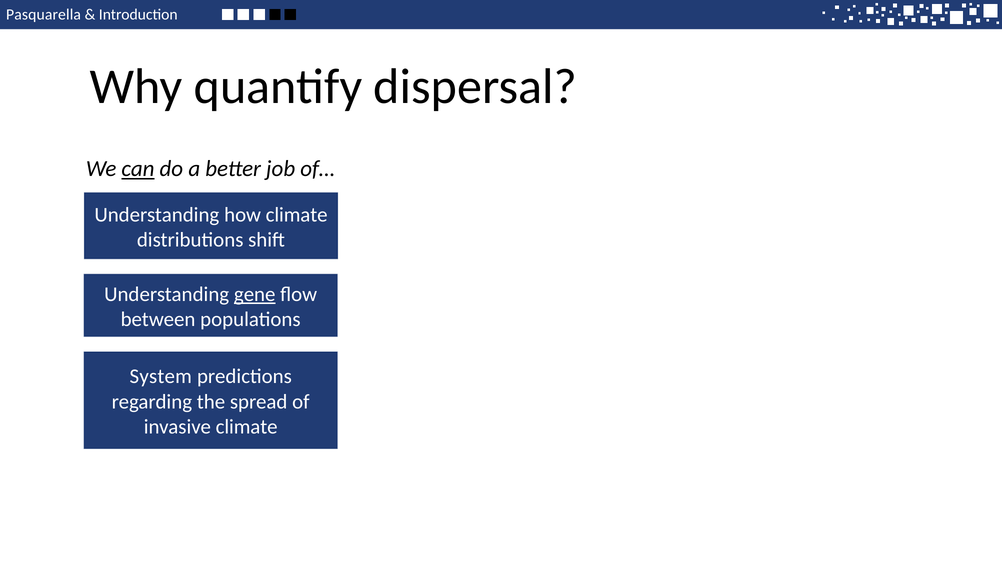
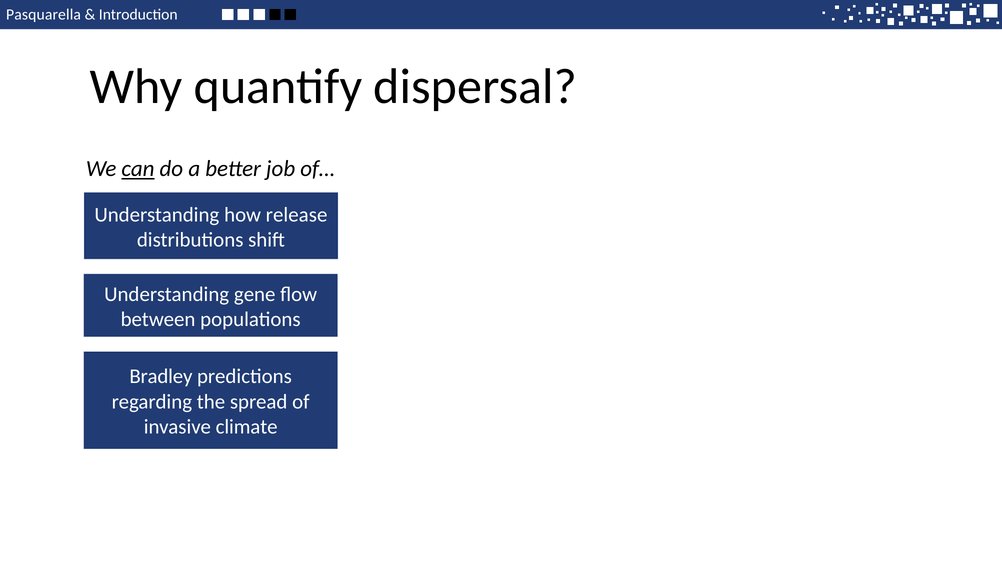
how climate: climate -> release (297, 215)
gene underline: present -> none (255, 294)
System: System -> Bradley (161, 376)
